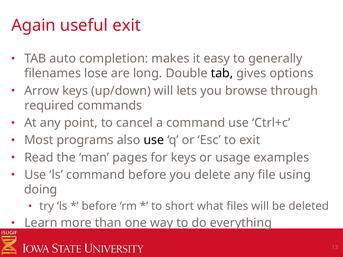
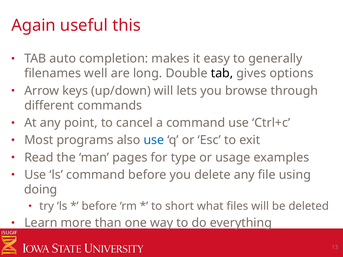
useful exit: exit -> this (127, 25)
lose: lose -> well (96, 73)
required: required -> different (49, 106)
use colour: black -> blue (154, 140)
for keys: keys -> type (183, 158)
